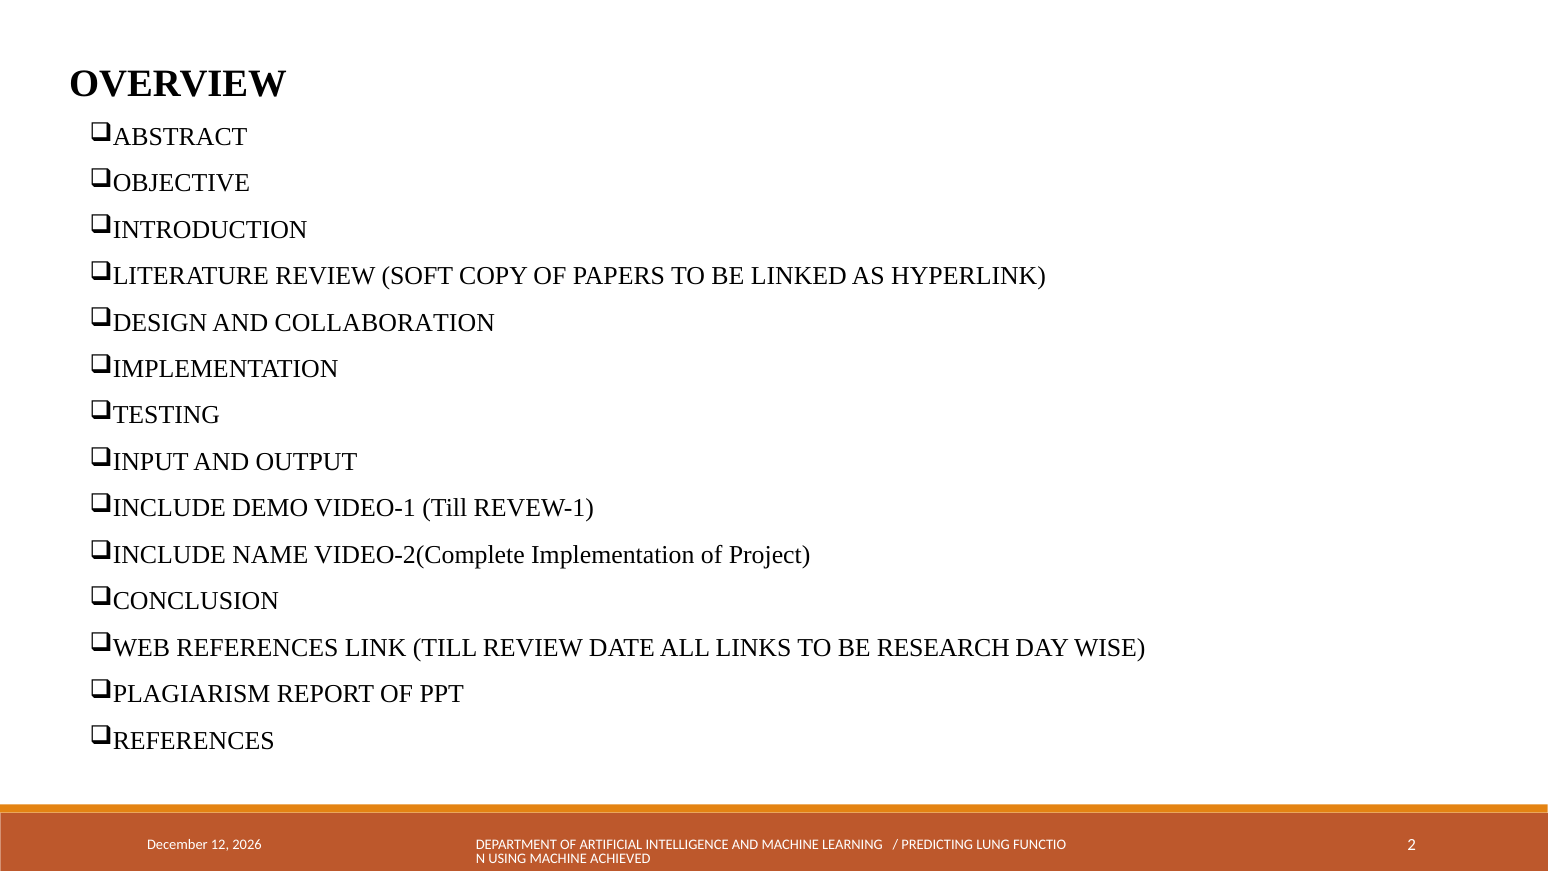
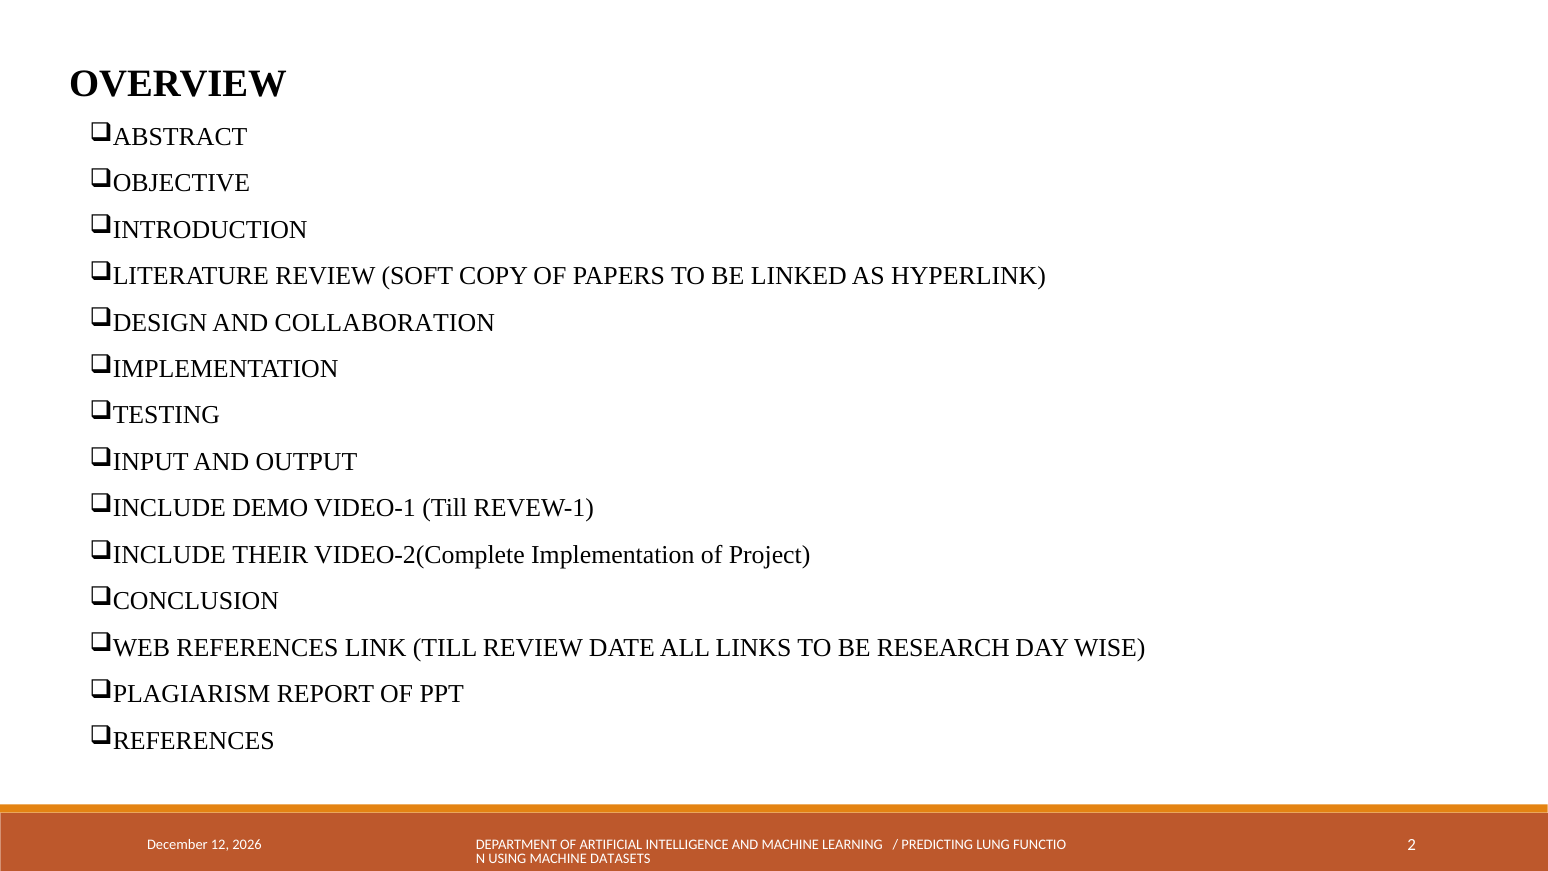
NAME: NAME -> THEIR (270, 555)
ACHIEVED: ACHIEVED -> DATASETS (620, 859)
